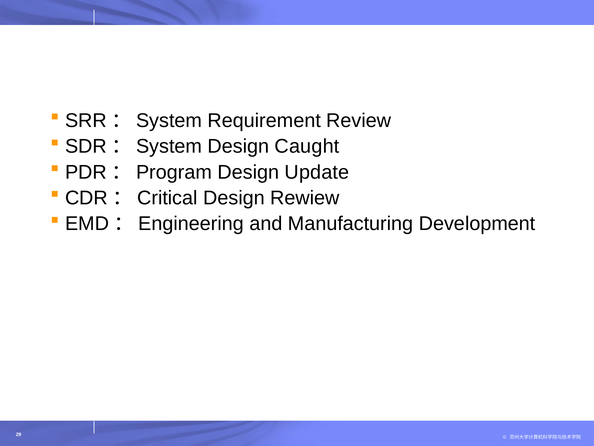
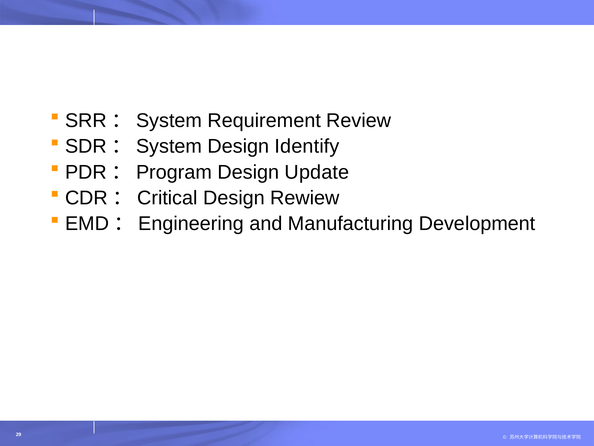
Caught: Caught -> Identify (307, 146)
